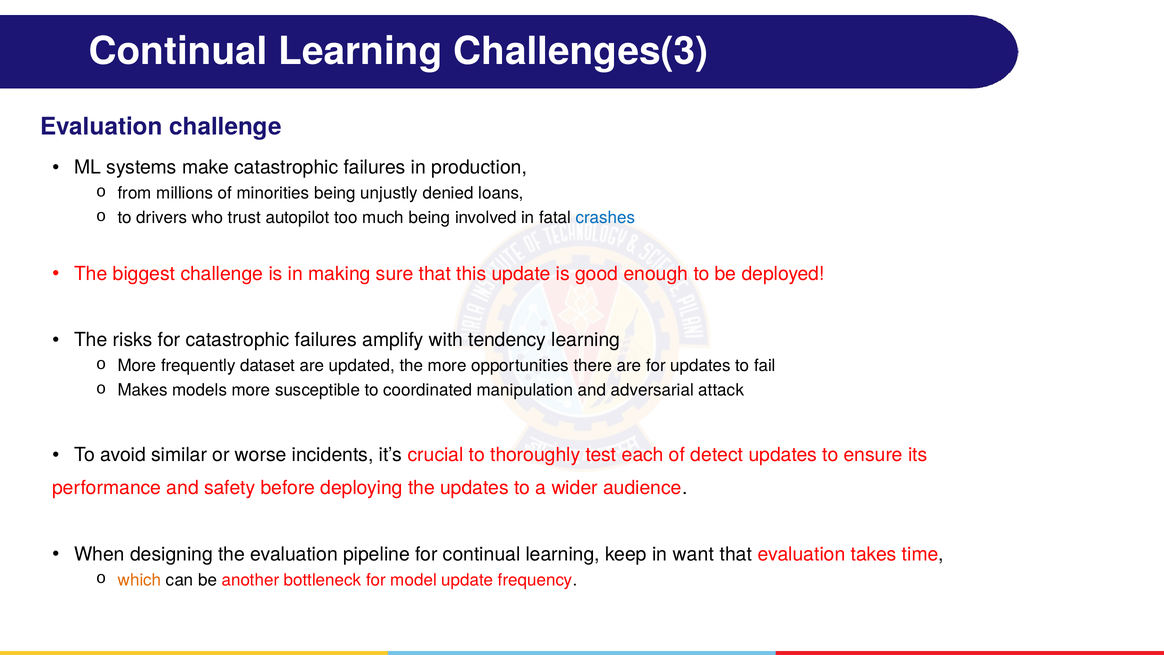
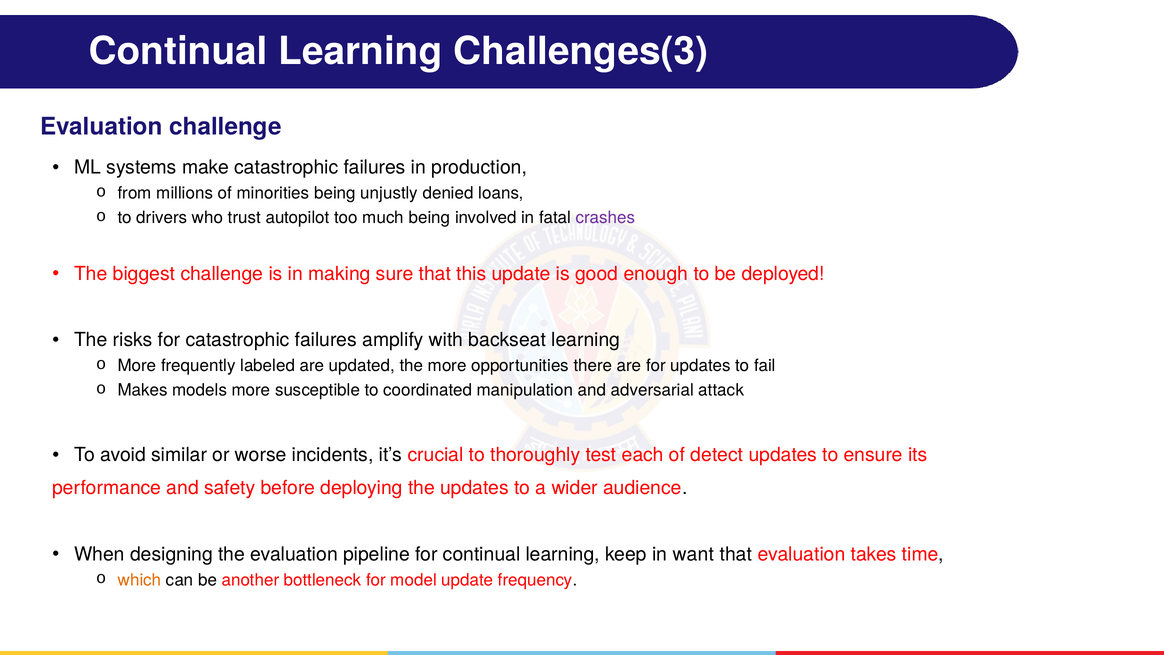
crashes colour: blue -> purple (606, 218)
tendency: tendency -> backseat (507, 340)
dataset: dataset -> labeled (268, 366)
